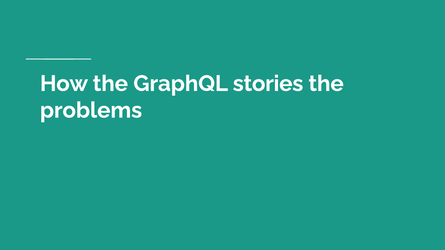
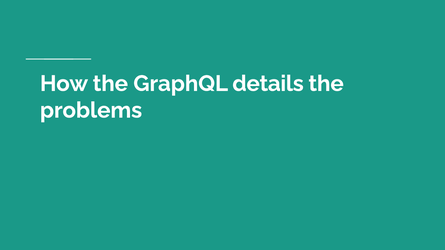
stories: stories -> details (268, 84)
